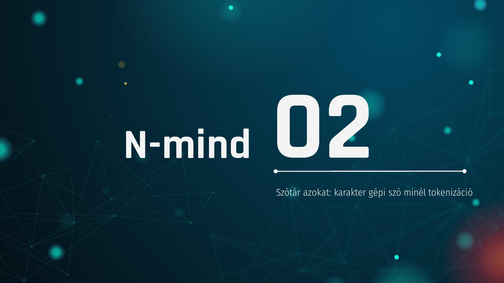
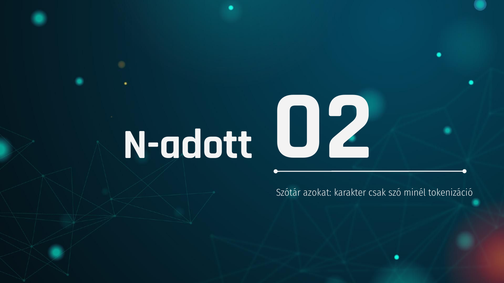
N-mind: N-mind -> N-adott (188, 145)
gépi: gépi -> csak (377, 193)
